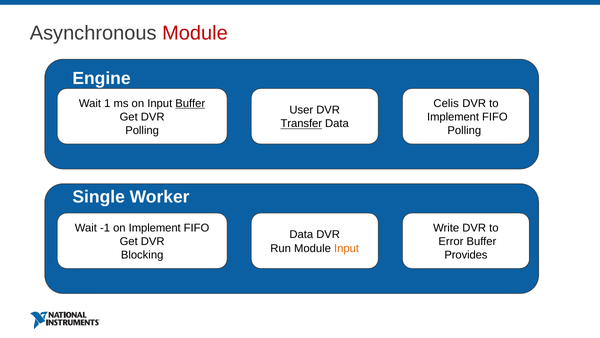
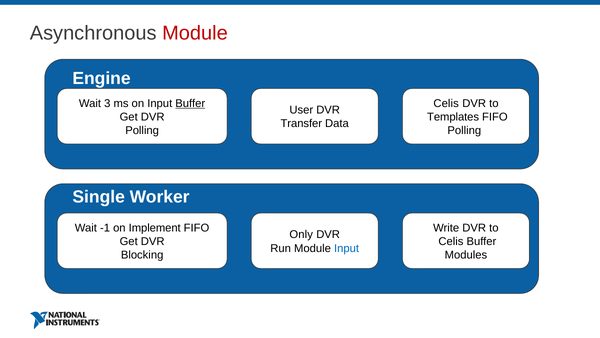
1: 1 -> 3 (107, 103)
Implement: Implement -> Templates (453, 117)
Transfer underline: present -> none (301, 124)
Data: Data -> Only (301, 234)
Error: Error -> Celis (451, 241)
Input colour: orange -> blue (347, 248)
Provides: Provides -> Modules (466, 255)
